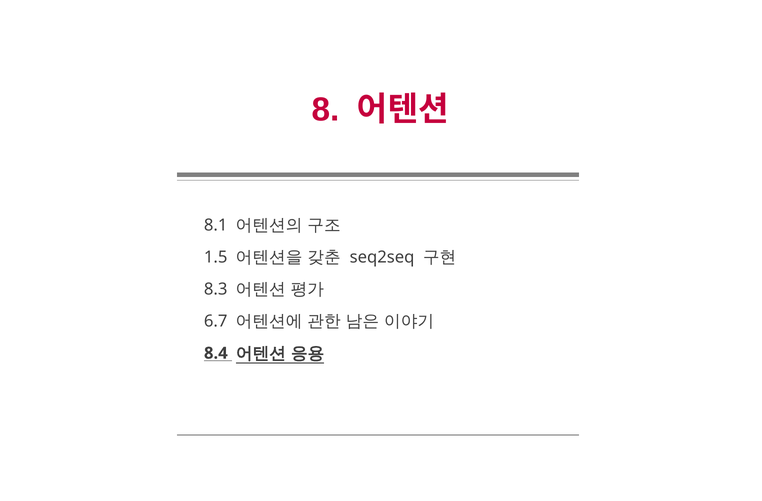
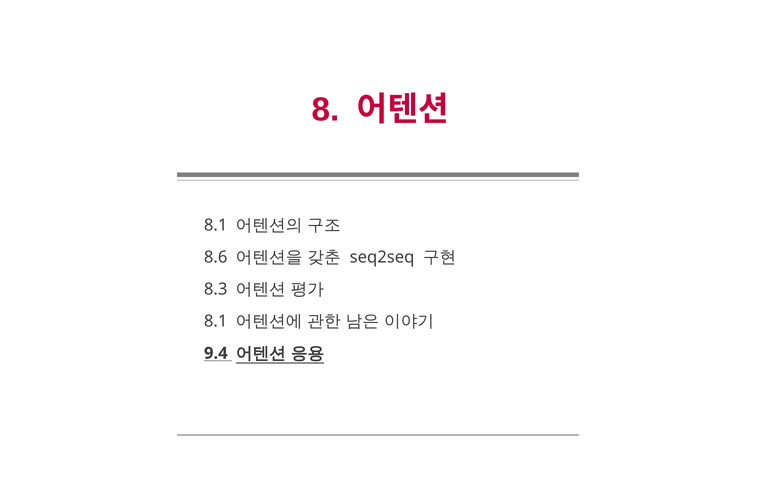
1.5: 1.5 -> 8.6 (216, 257)
6.7: 6.7 -> 8.1 (216, 321)
8.4: 8.4 -> 9.4 (216, 353)
